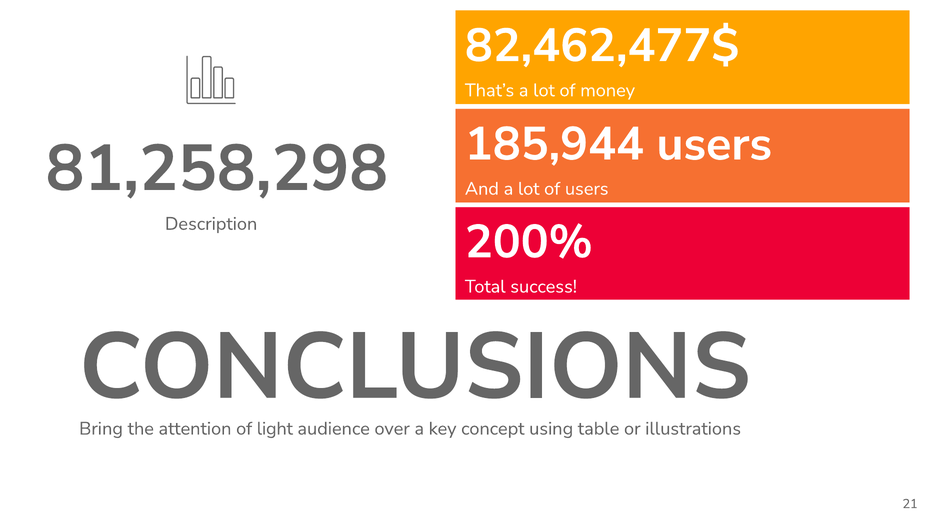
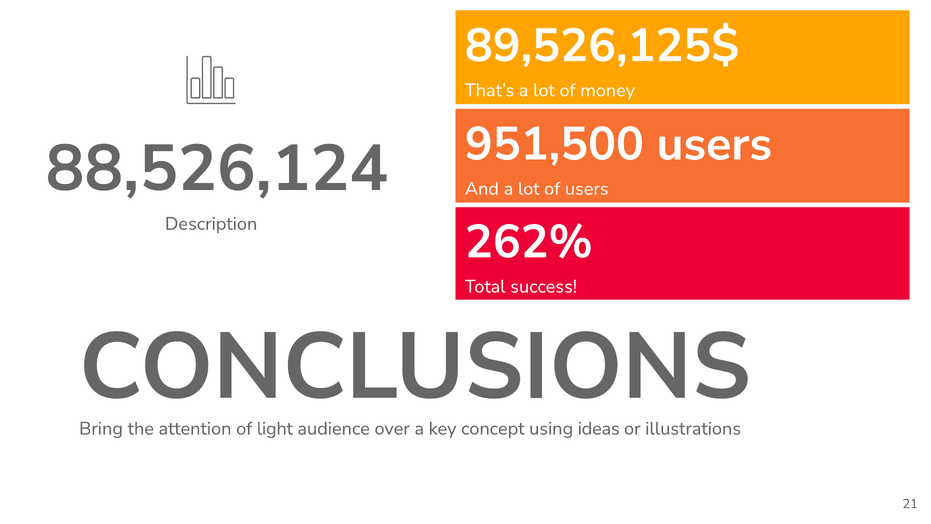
82,462,477$: 82,462,477$ -> 89,526,125$ (602, 46)
185,944: 185,944 -> 951,500 (554, 144)
81,258,298: 81,258,298 -> 88,526,124 (217, 169)
200%: 200% -> 262% (529, 242)
table: table -> ideas (599, 428)
